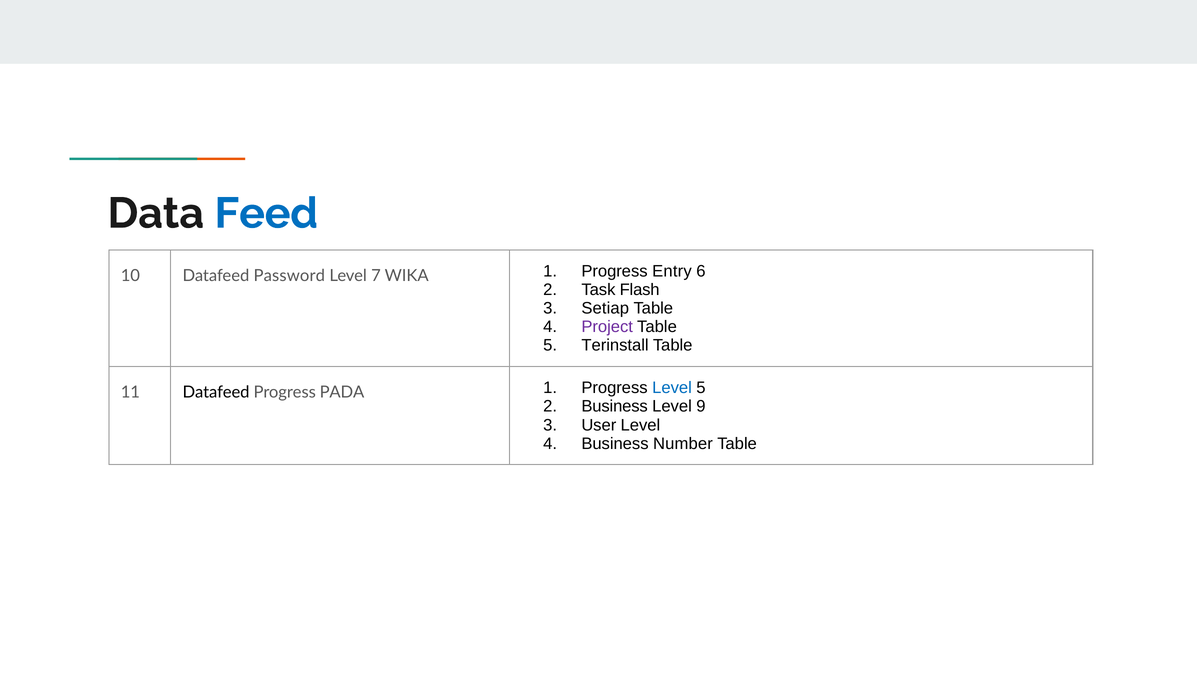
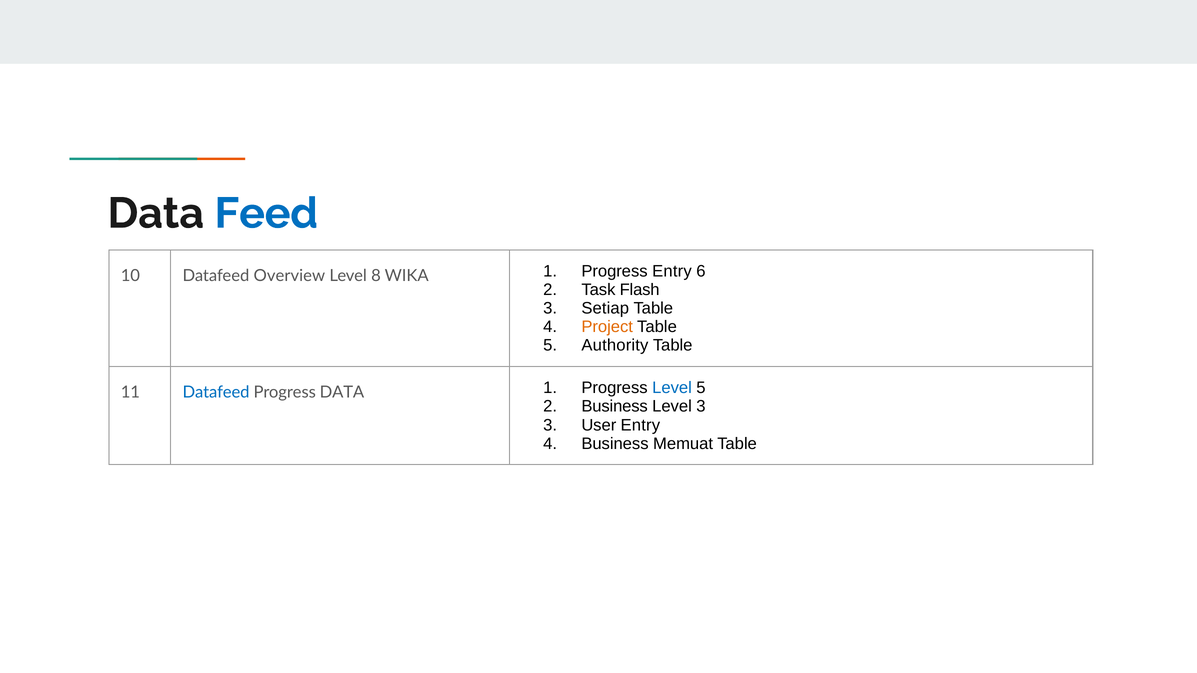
Password: Password -> Overview (289, 276)
7: 7 -> 8 (376, 276)
Project colour: purple -> orange (607, 327)
Terinstall: Terinstall -> Authority (615, 346)
Datafeed colour: black -> blue (216, 392)
Progress PADA: PADA -> DATA (342, 392)
Level 9: 9 -> 3 (701, 407)
User Level: Level -> Entry (640, 425)
Number: Number -> Memuat (683, 444)
